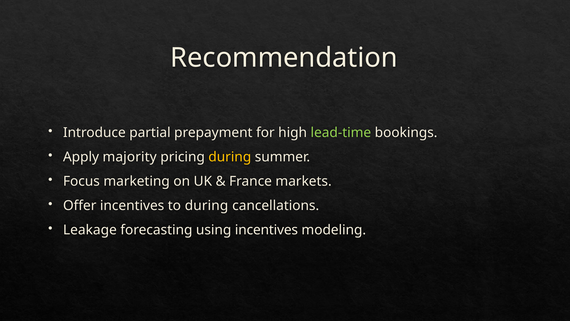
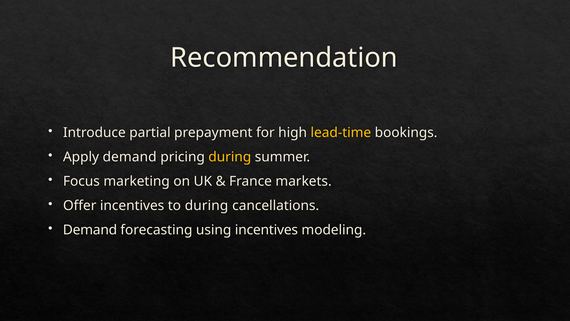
lead-time colour: light green -> yellow (341, 133)
Apply majority: majority -> demand (130, 157)
Leakage: Leakage -> Demand (90, 230)
